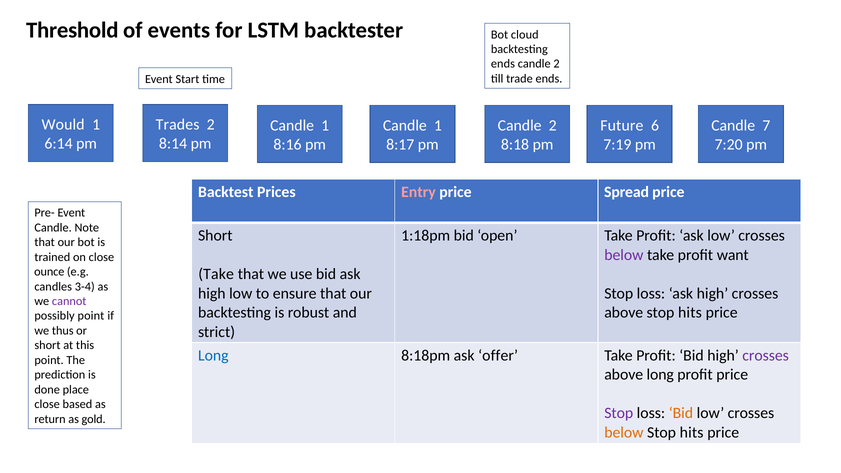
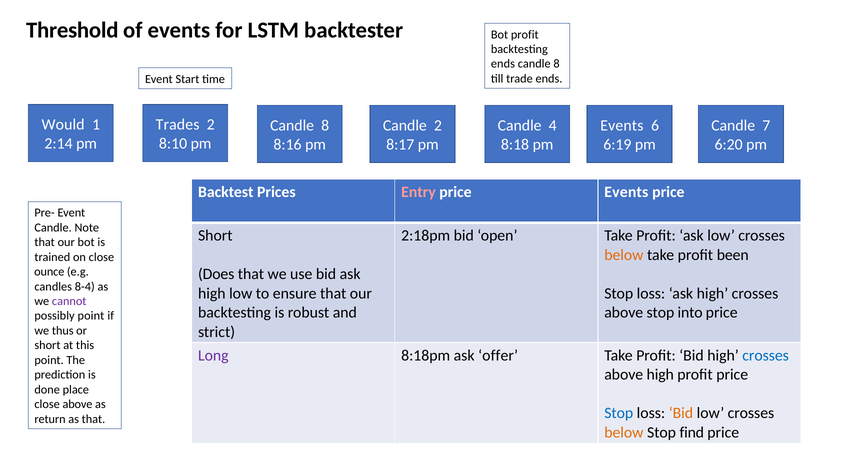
Bot cloud: cloud -> profit (525, 34)
2: 2 -> 8 (557, 64)
1: 1 -> 8 (325, 126)
1: 1 -> 2 (438, 126)
2: 2 -> 4 (553, 126)
Future: Future -> Events (622, 126)
6:14: 6:14 -> 2:14 (59, 144)
8:14: 8:14 -> 8:10 (173, 144)
7:19: 7:19 -> 6:19 (617, 145)
7:20: 7:20 -> 6:20 (729, 145)
price Spread: Spread -> Events (626, 192)
1:18pm: 1:18pm -> 2:18pm (426, 236)
below colour: purple -> orange (624, 255)
want: want -> been (733, 255)
Take: Take -> Does (216, 274)
3-4: 3-4 -> 8-4 (85, 286)
above stop hits: hits -> into (690, 313)
Long colour: blue -> purple (213, 356)
crosses colour: purple -> blue (766, 356)
above long: long -> high (660, 375)
close based: based -> above (77, 404)
Stop colour: purple -> blue (619, 413)
as gold: gold -> that (93, 419)
hits: hits -> find (692, 433)
